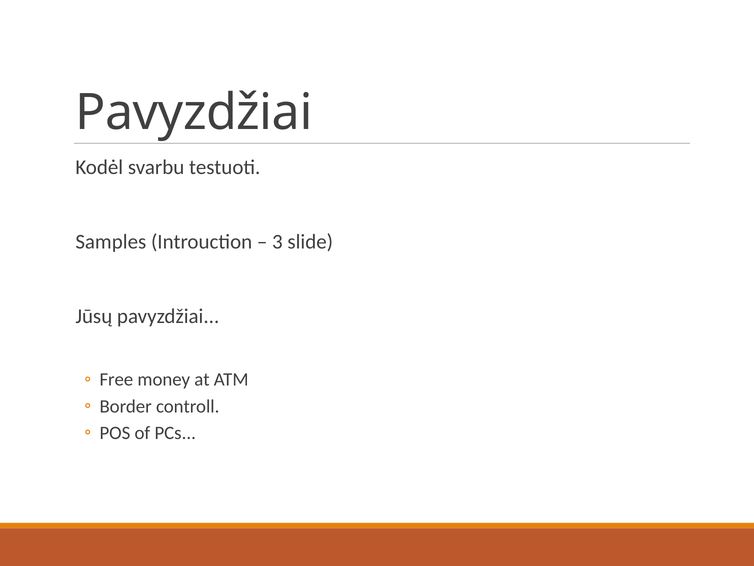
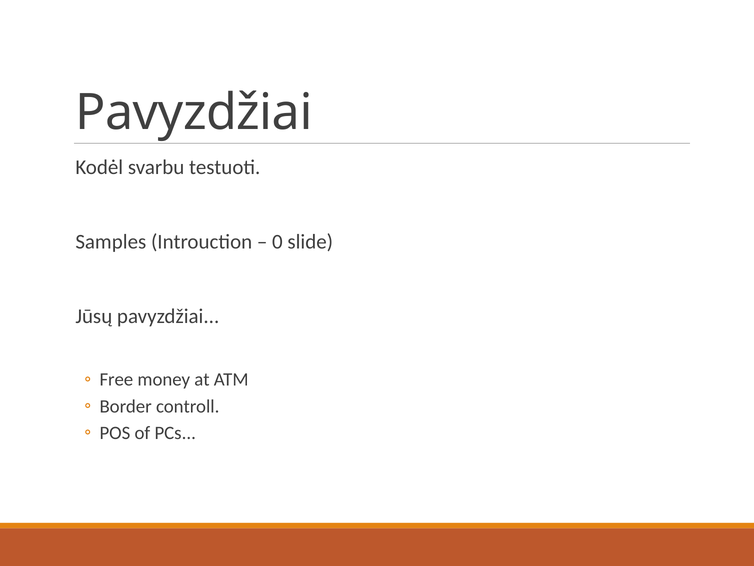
3: 3 -> 0 (277, 242)
